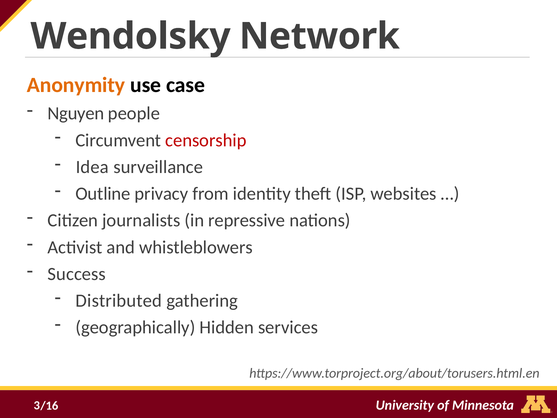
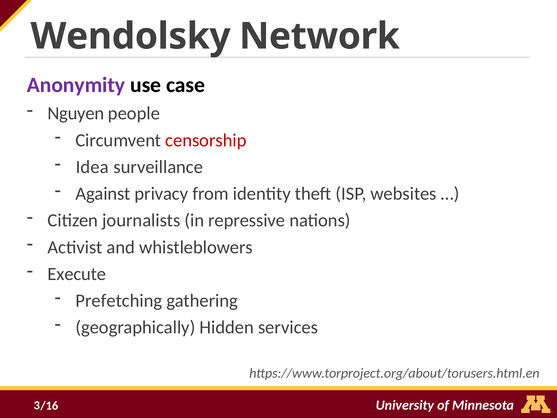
Anonymity colour: orange -> purple (76, 85)
Outline: Outline -> Against (103, 194)
Success: Success -> Execute (77, 274)
Distributed: Distributed -> Prefetching (119, 301)
